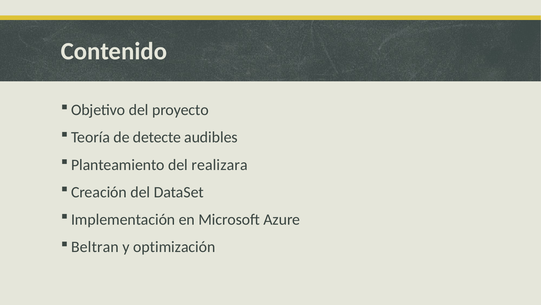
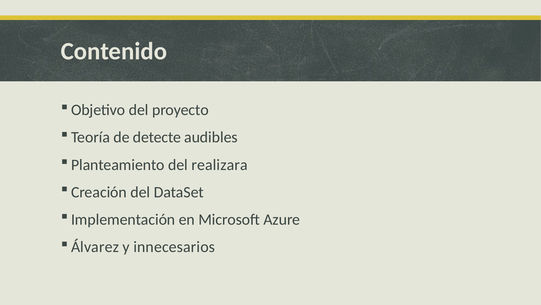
Beltran: Beltran -> Álvarez (95, 247)
optimización: optimización -> innecesarios (174, 247)
